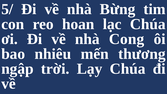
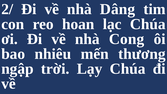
5/: 5/ -> 2/ (7, 9)
Bừng: Bừng -> Dâng (117, 9)
